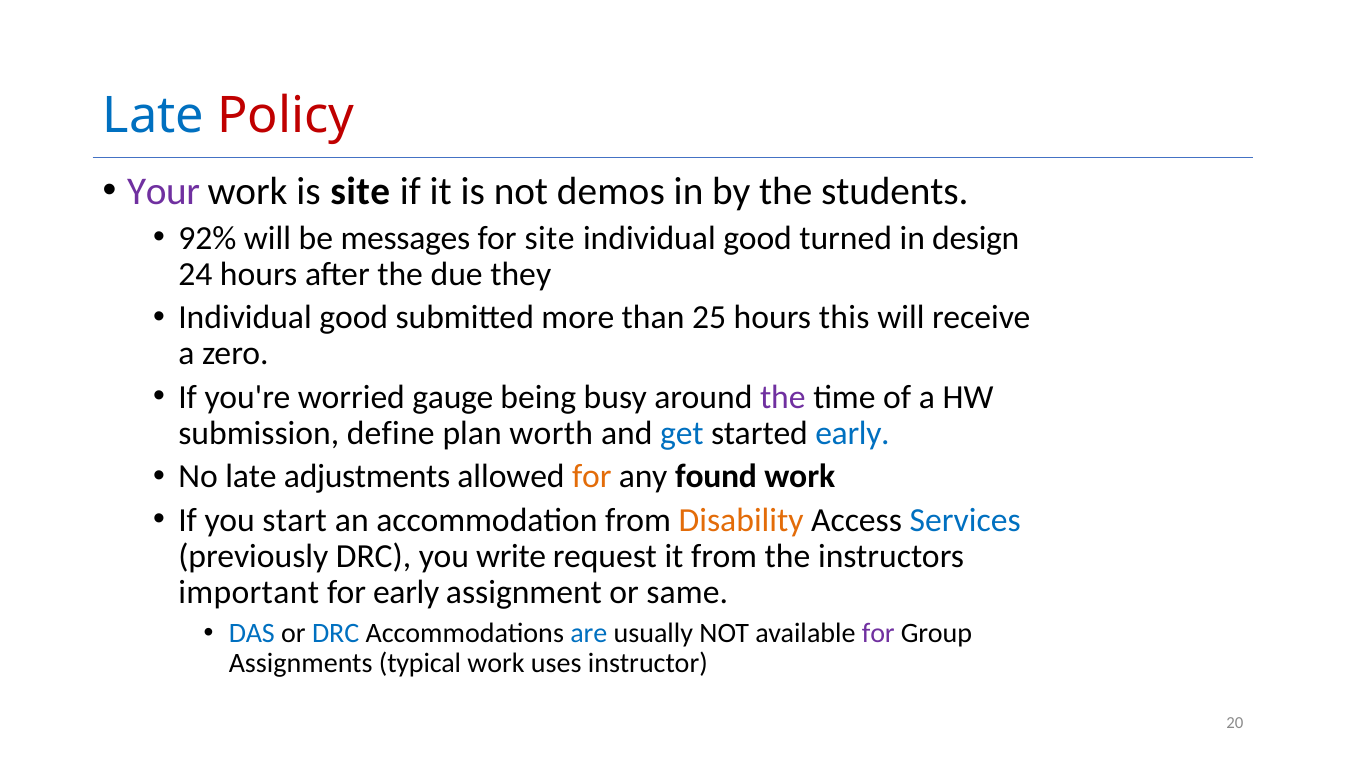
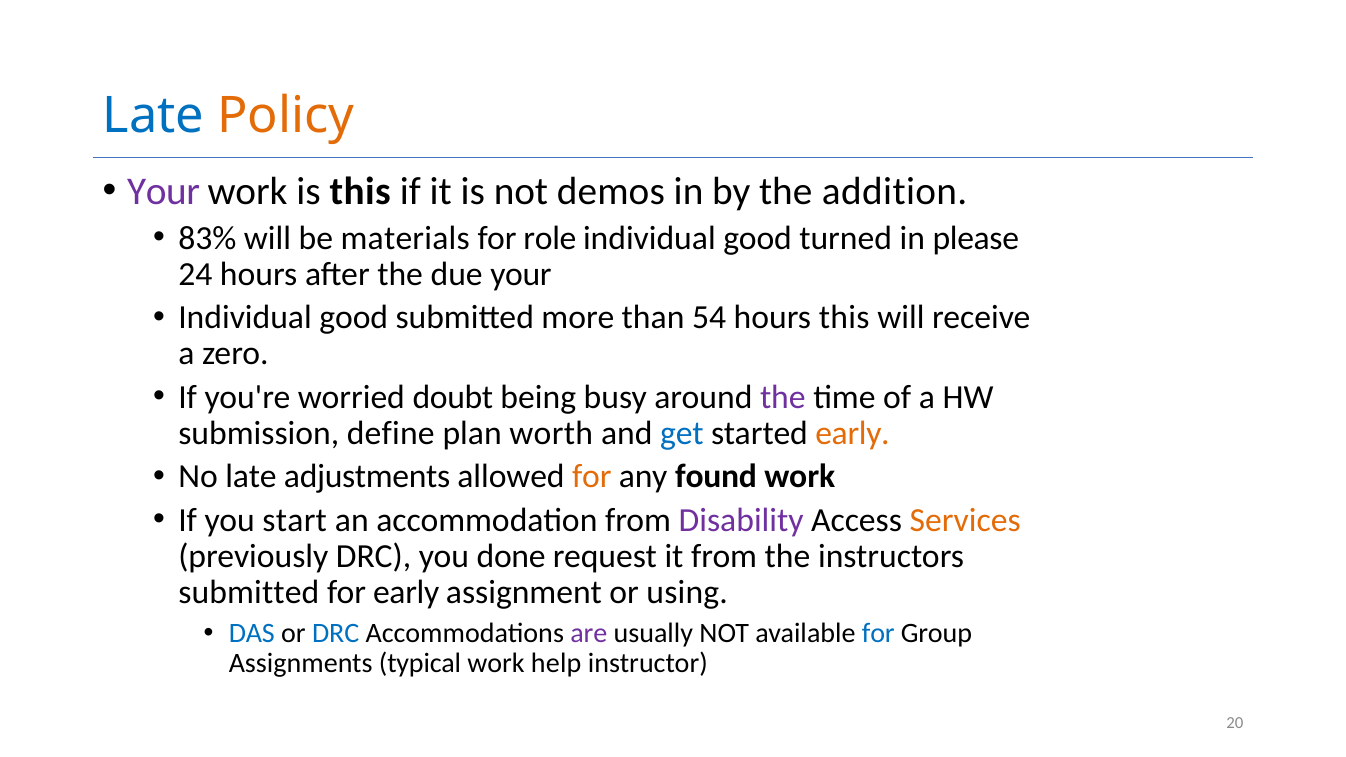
Policy colour: red -> orange (286, 116)
is site: site -> this (360, 192)
students: students -> addition (895, 192)
92%: 92% -> 83% (207, 238)
messages: messages -> materials (405, 238)
for site: site -> role (550, 238)
design: design -> please (976, 238)
due they: they -> your (521, 274)
25: 25 -> 54 (709, 318)
gauge: gauge -> doubt (453, 397)
early colour: blue -> orange (853, 434)
Disability colour: orange -> purple (741, 520)
Services colour: blue -> orange (965, 520)
write: write -> done (511, 557)
important: important -> submitted (249, 593)
same: same -> using (687, 593)
are colour: blue -> purple (589, 633)
for colour: purple -> blue (878, 633)
uses: uses -> help (556, 664)
